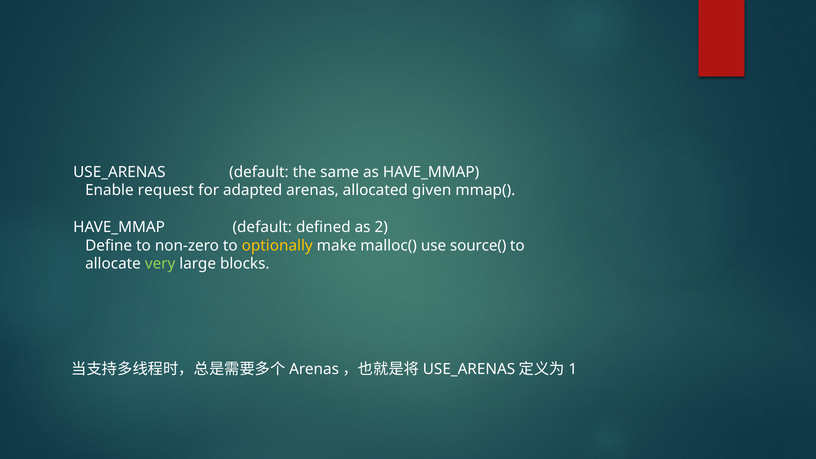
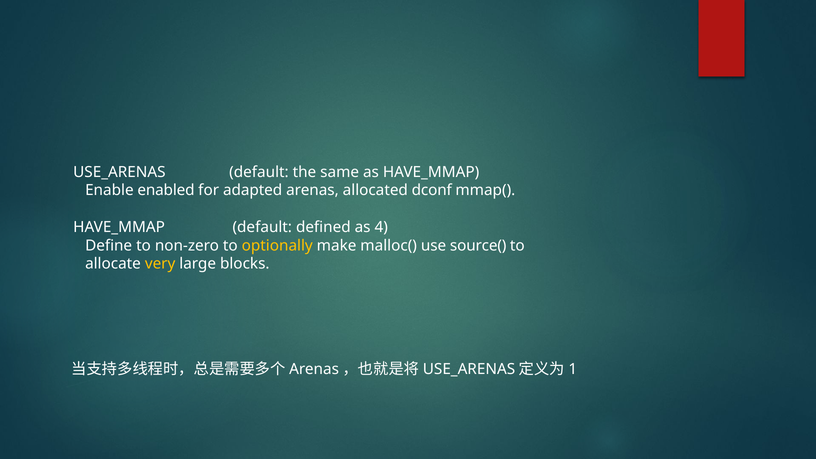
request: request -> enabled (166, 190)
given: given -> dconf (432, 190)
2: 2 -> 4 (381, 227)
very colour: light green -> yellow (160, 264)
